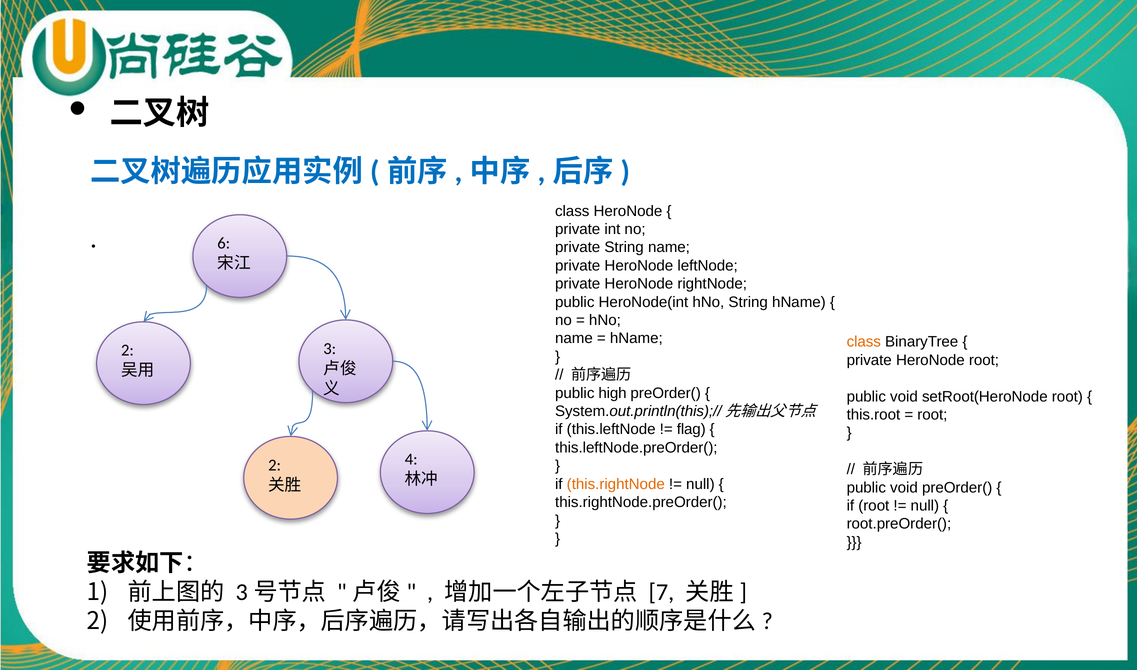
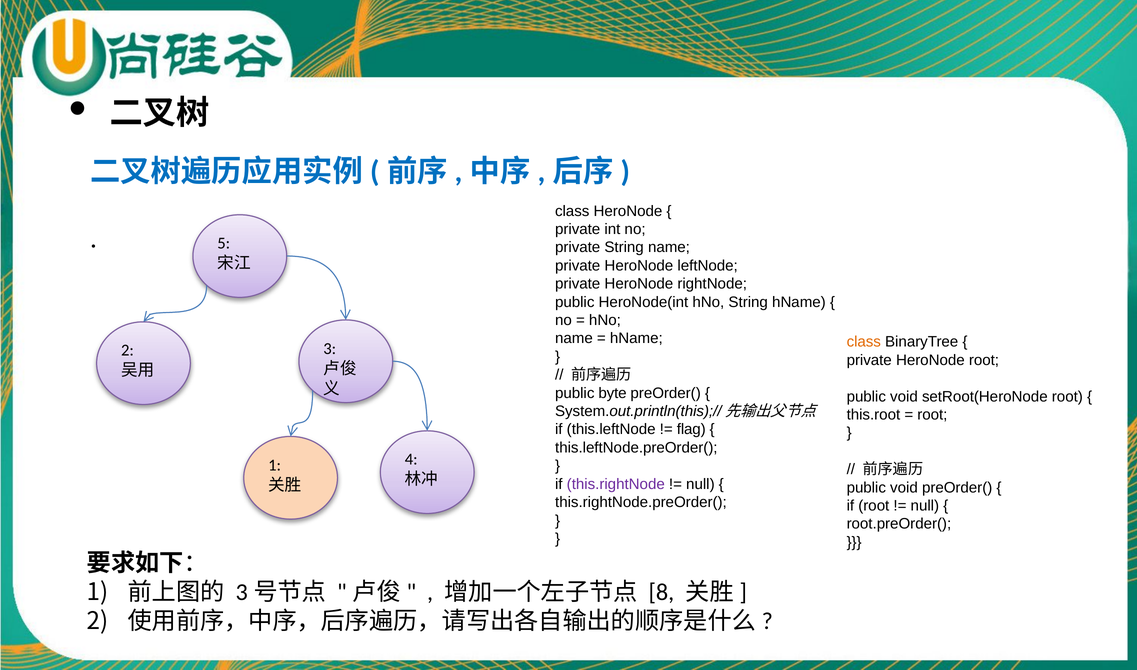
6: 6 -> 5 (224, 243)
high: high -> byte (613, 393)
2: 2 -> 1 (275, 465)
this.rightNode colour: orange -> purple (616, 484)
7: 7 -> 8 (661, 592)
